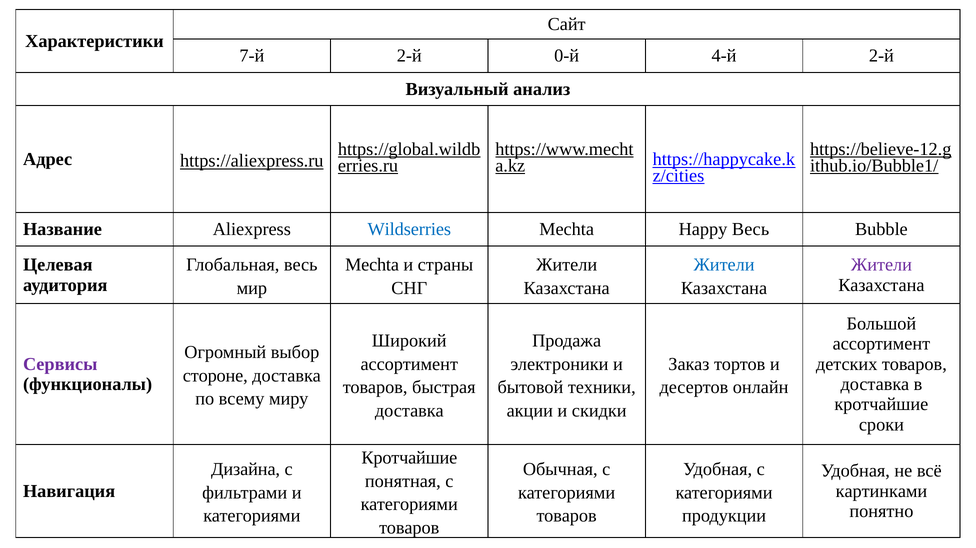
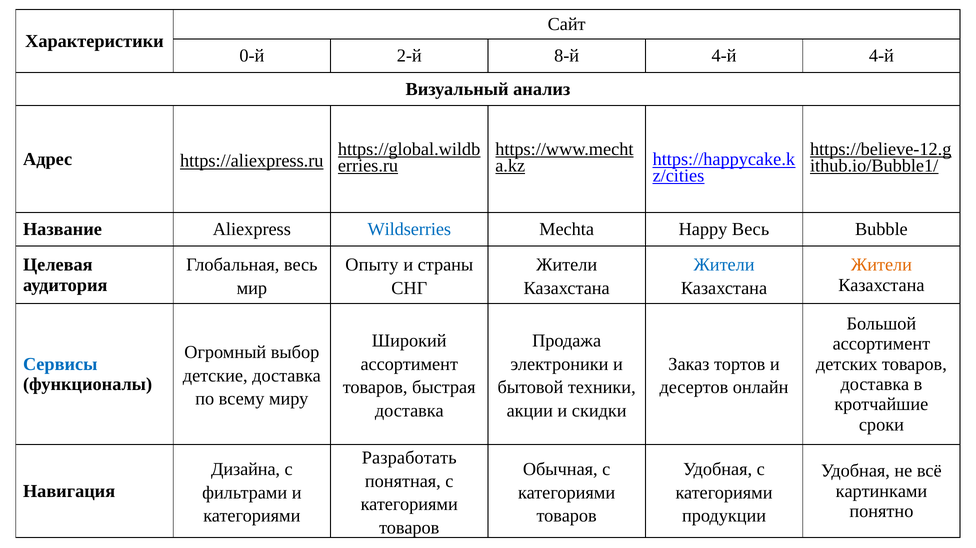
7-й: 7-й -> 0-й (252, 56)
0-й: 0-й -> 8-й (567, 56)
4-й 2-й: 2-й -> 4-й (881, 56)
Mechta: Mechta -> Опыту (372, 265)
Жители colour: purple -> orange (881, 265)
Сервисы colour: purple -> blue (60, 364)
стороне: стороне -> детские (215, 376)
Кротчайшие: Кротчайшие -> Разработать (409, 458)
